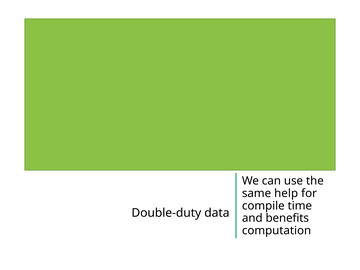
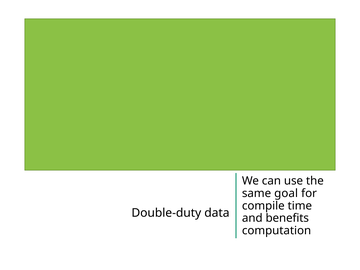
help: help -> goal (286, 193)
